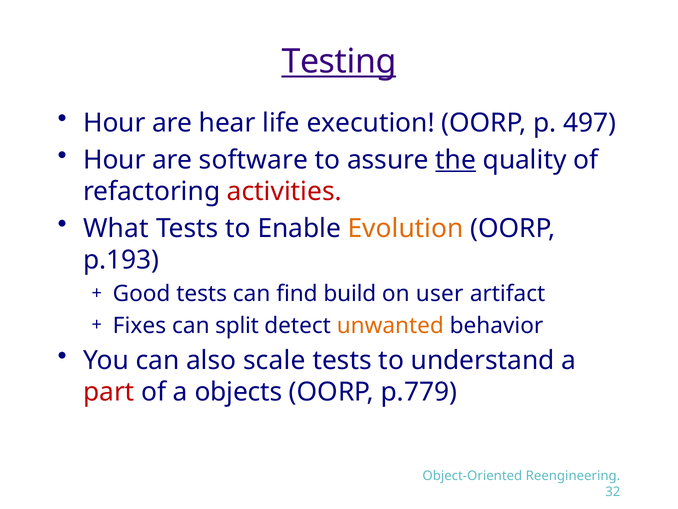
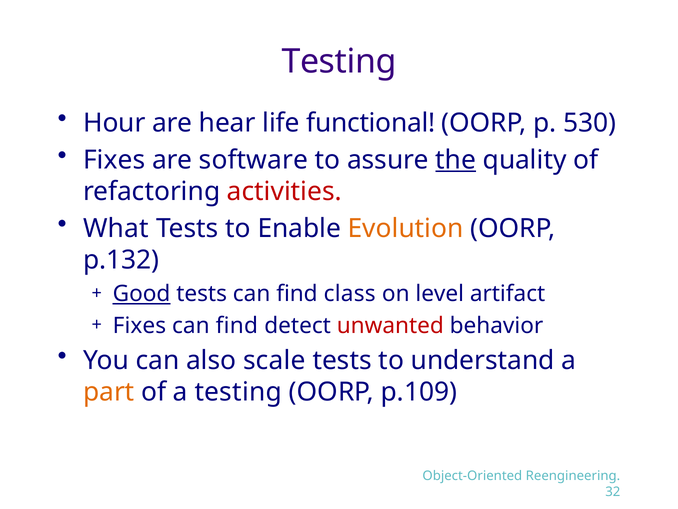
Testing underline: present -> none (339, 62)
execution: execution -> functional (371, 123)
497: 497 -> 530 (590, 123)
Hour: Hour -> Fixes (114, 160)
p.193: p.193 -> p.132 (121, 260)
Good underline: none -> present (142, 294)
build: build -> class (350, 294)
user: user -> level (440, 294)
split: split -> find (237, 325)
unwanted colour: orange -> red (390, 325)
part colour: red -> orange (109, 392)
a objects: objects -> testing (238, 392)
p.779: p.779 -> p.109 (419, 392)
